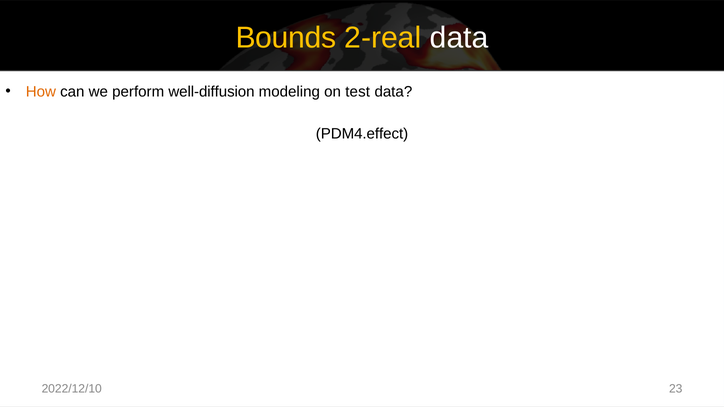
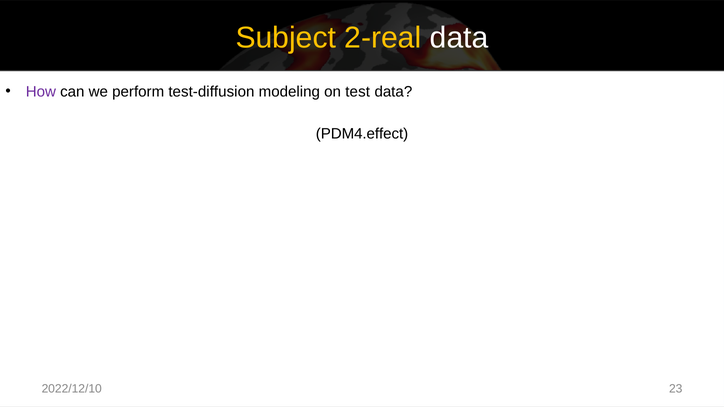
Bounds: Bounds -> Subject (286, 38)
How colour: orange -> purple (41, 92)
well-diffusion: well-diffusion -> test-diffusion (211, 92)
